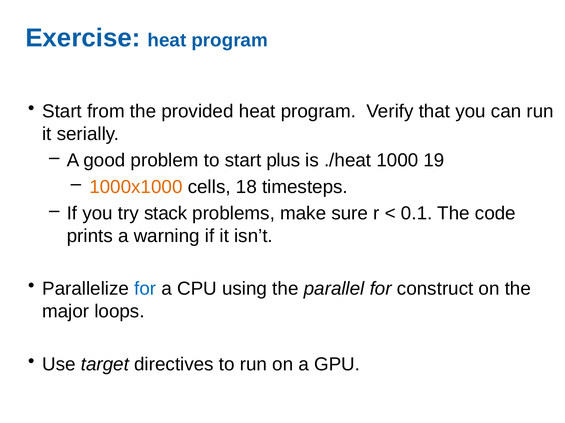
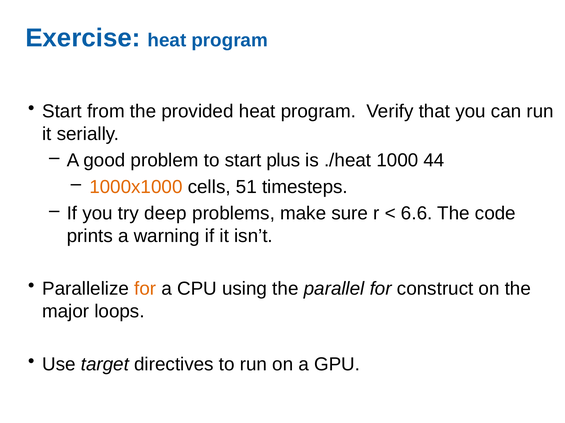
19: 19 -> 44 (434, 161)
18: 18 -> 51 (246, 187)
stack: stack -> deep (165, 214)
0.1: 0.1 -> 6.6 (417, 214)
for colour: blue -> orange (145, 289)
